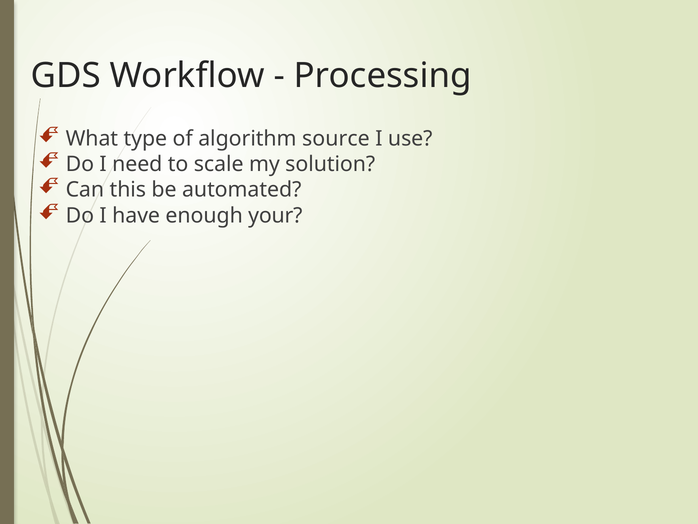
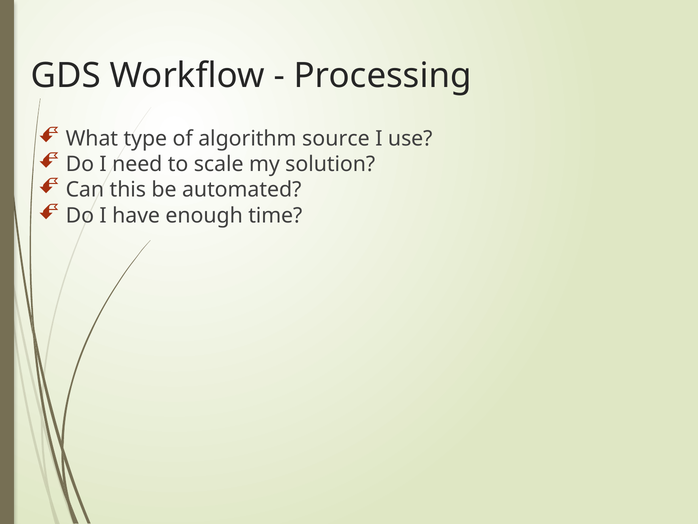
your: your -> time (275, 215)
